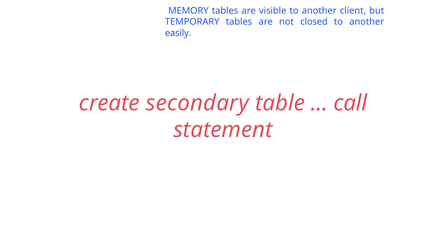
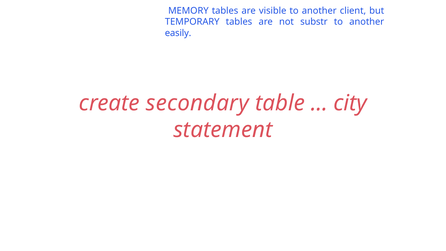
closed: closed -> substr (314, 22)
call: call -> city (350, 103)
